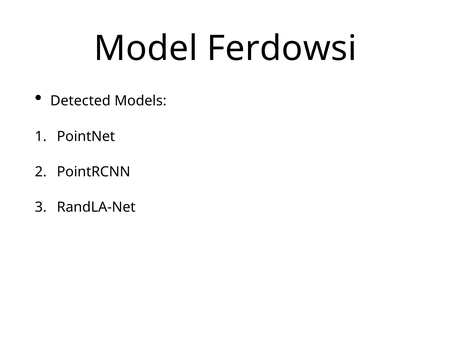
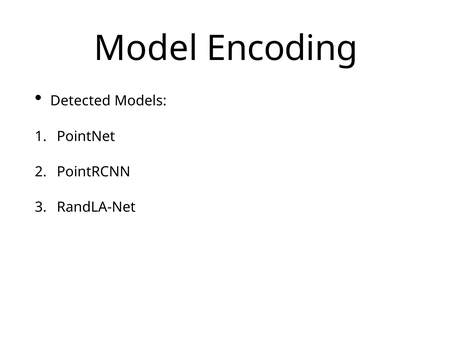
Ferdowsi: Ferdowsi -> Encoding (282, 49)
